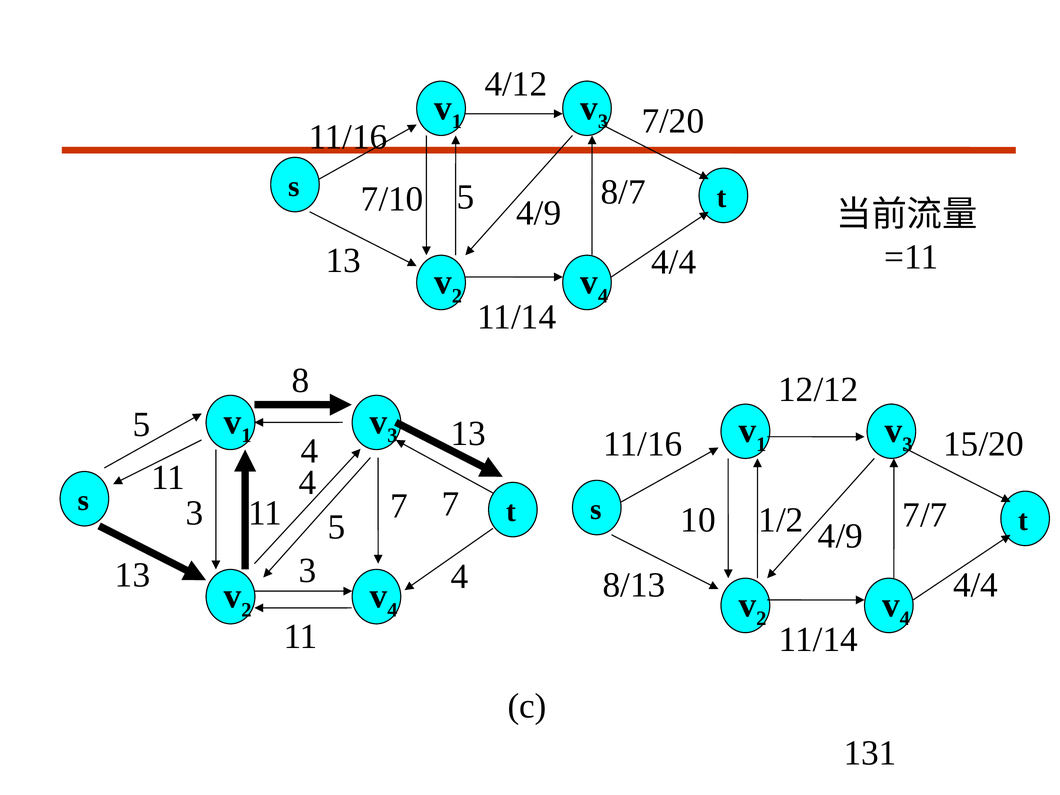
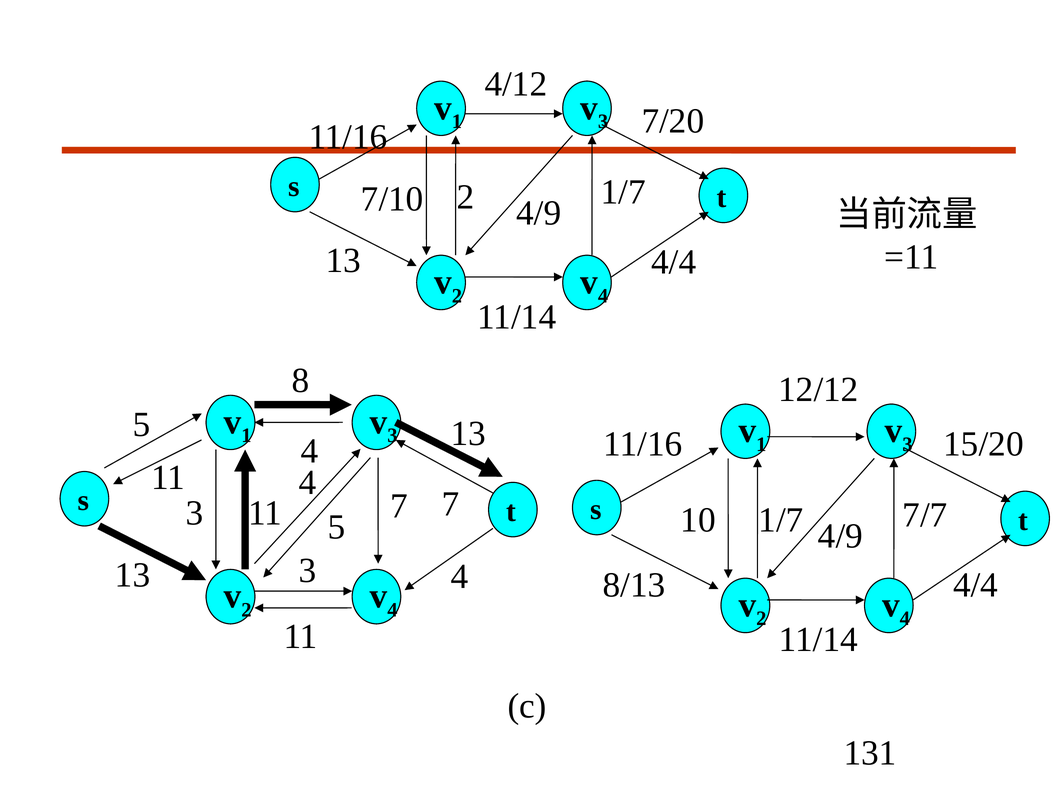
8/7: 8/7 -> 1/7 (623, 192)
7/10 5: 5 -> 2 (465, 197)
10 1/2: 1/2 -> 1/7 (781, 520)
